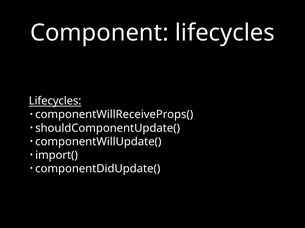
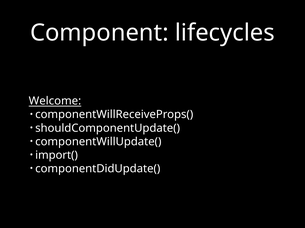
Lifecycles: Lifecycles -> Welcome (55, 101)
